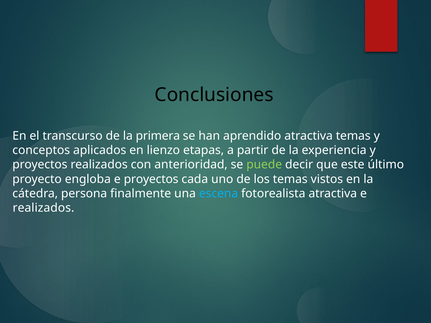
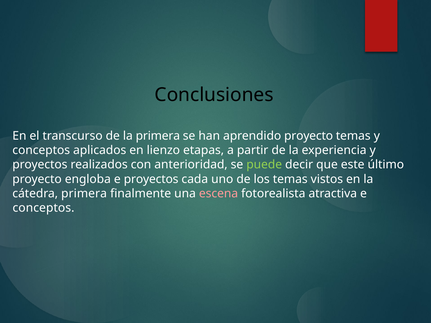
aprendido atractiva: atractiva -> proyecto (309, 136)
cátedra persona: persona -> primera (84, 194)
escena colour: light blue -> pink (219, 194)
realizados: realizados -> conceptos (43, 208)
